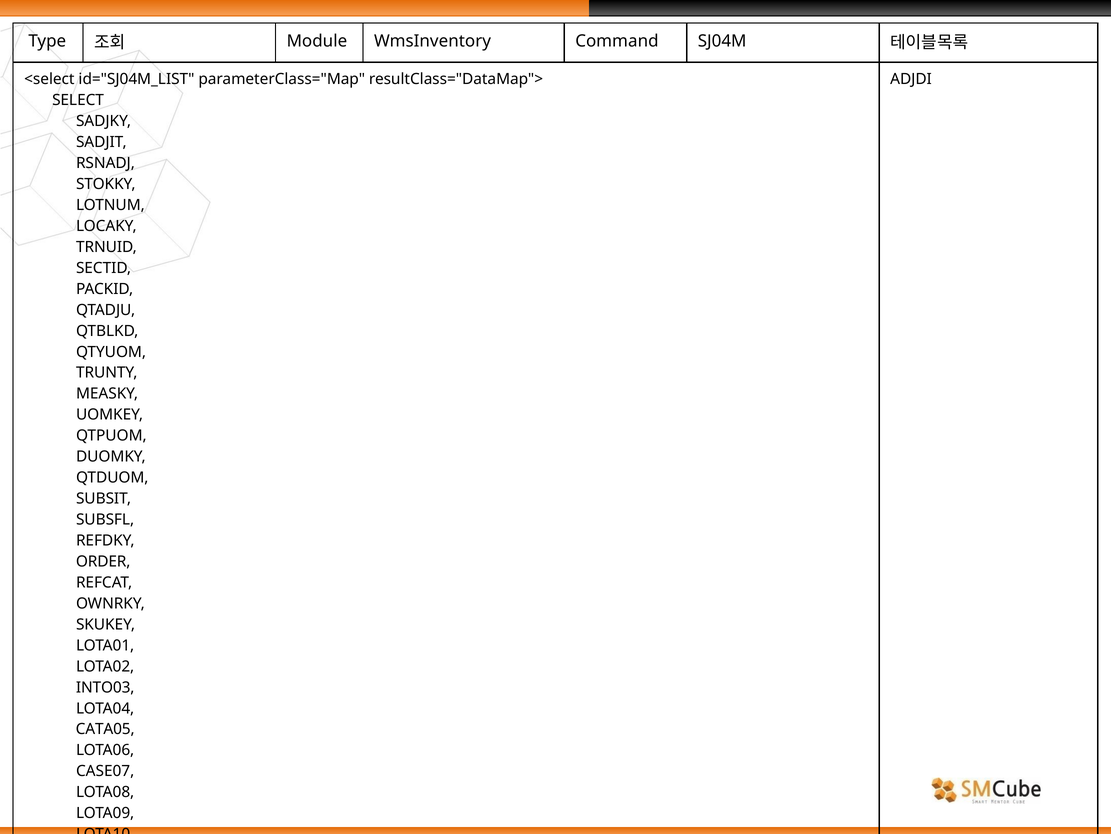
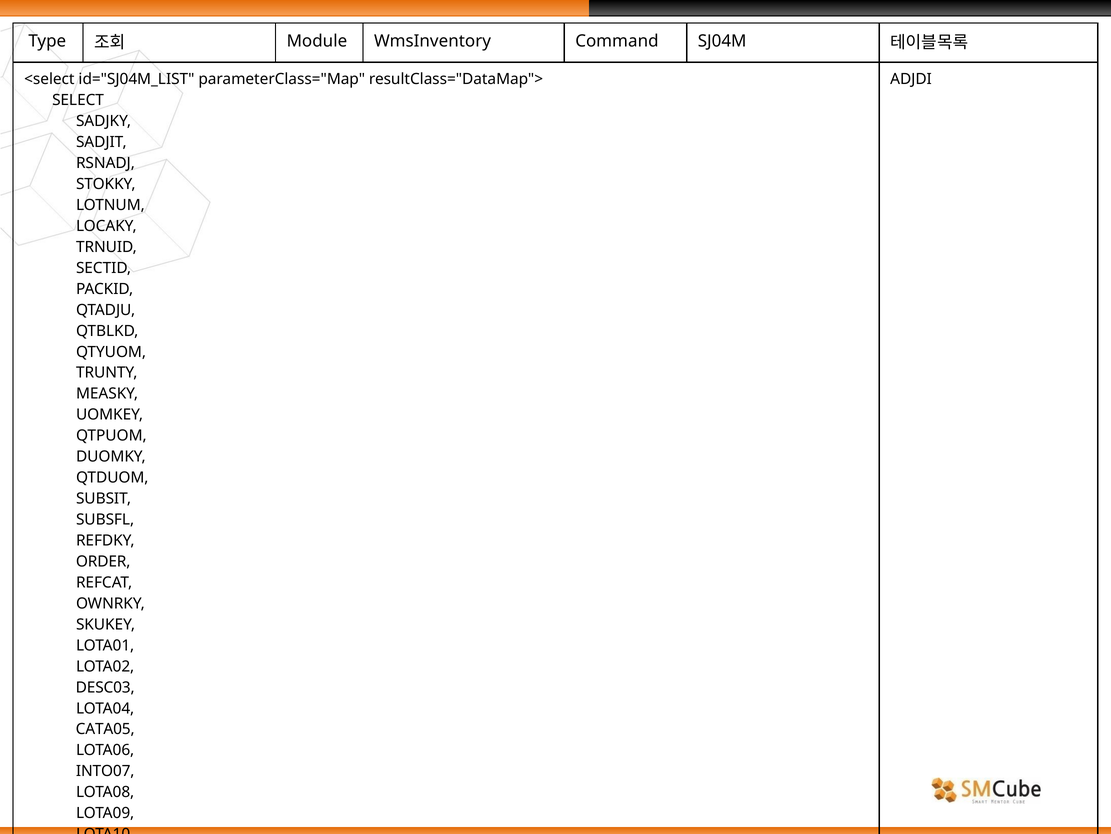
INTO03: INTO03 -> DESC03 (105, 687)
CASE07: CASE07 -> INTO07 (105, 771)
